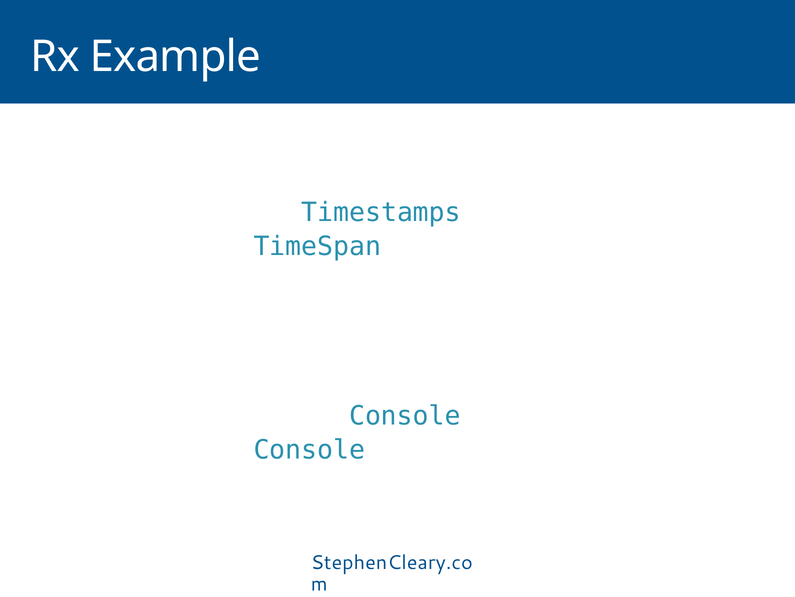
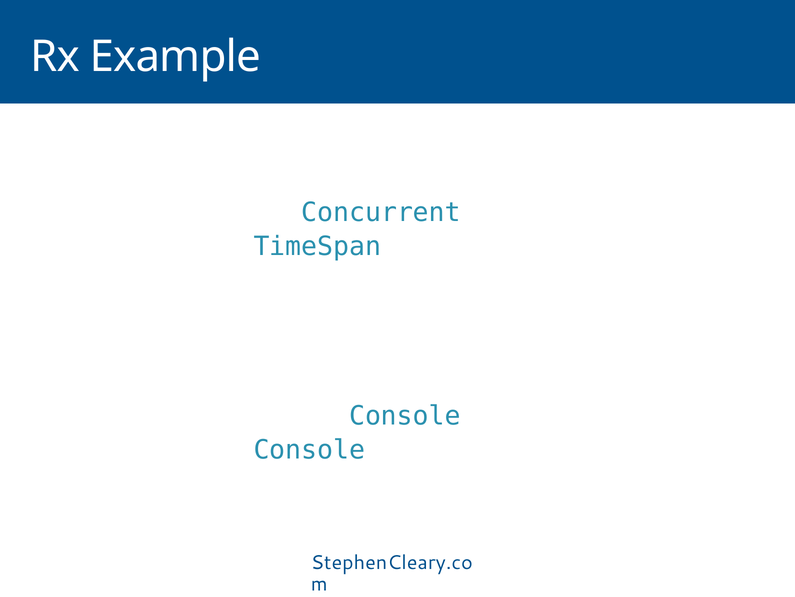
Timestamps: Timestamps -> Concurrent (381, 212)
